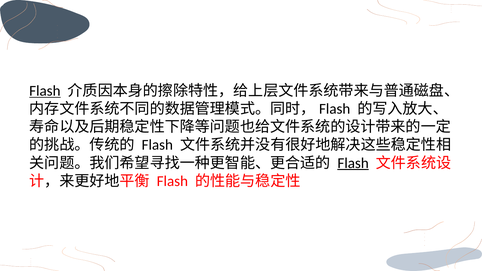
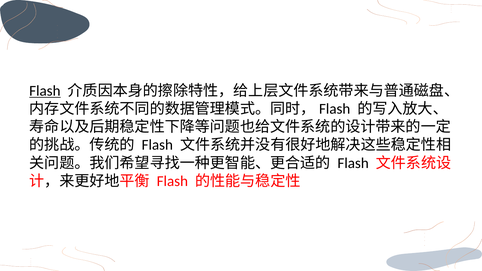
Flash underline: present -> none (353, 163)
